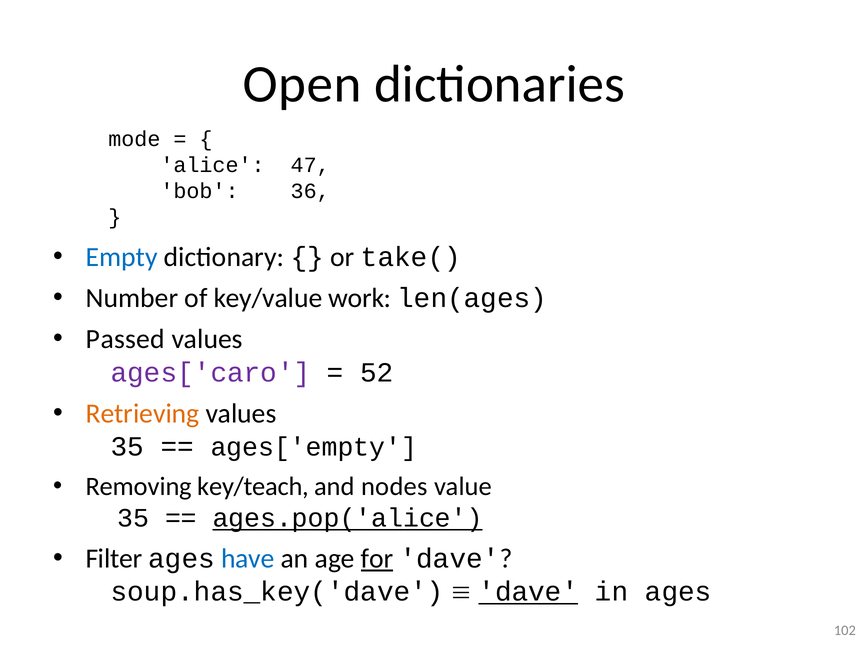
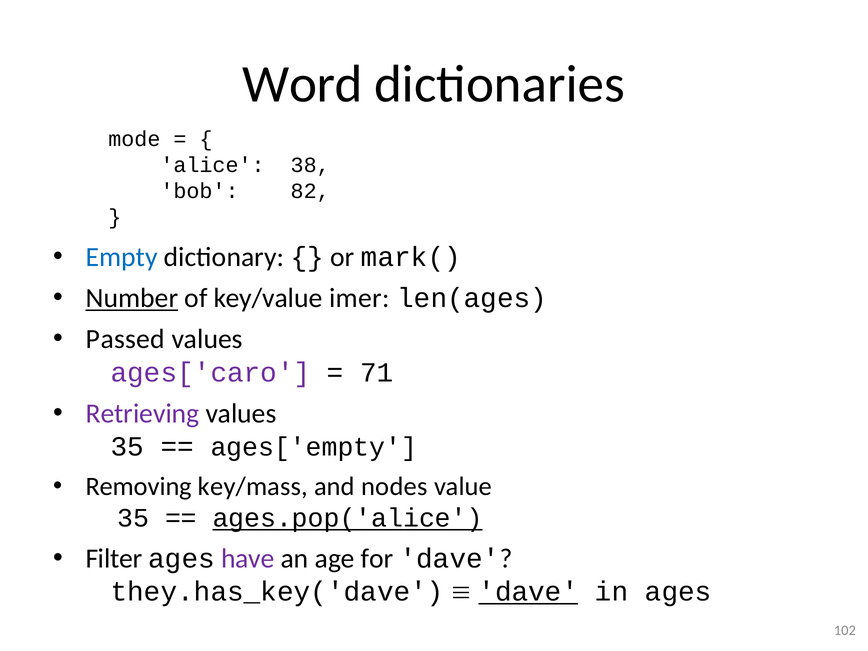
Open: Open -> Word (303, 84)
47: 47 -> 38 (310, 165)
36: 36 -> 82 (310, 191)
take(: take( -> mark( (411, 257)
Number underline: none -> present (132, 298)
work: work -> imer (360, 298)
52: 52 -> 71 (377, 373)
Retrieving colour: orange -> purple (142, 413)
key/teach: key/teach -> key/mass (253, 486)
have colour: blue -> purple (248, 559)
for underline: present -> none (377, 559)
soup.has_key('dave: soup.has_key('dave -> they.has_key('dave (277, 592)
